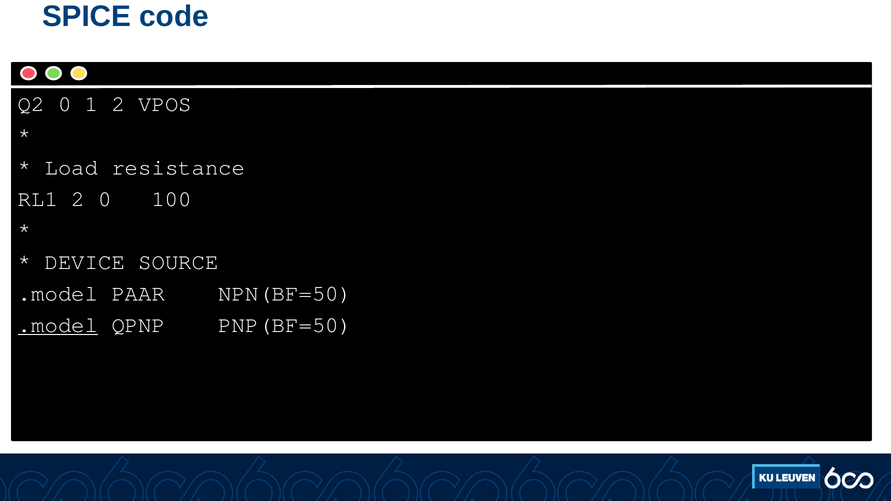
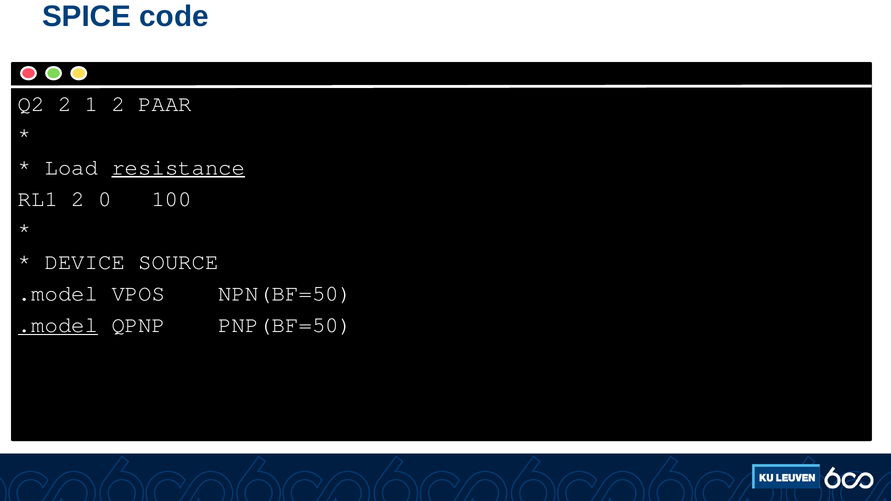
Q2 0: 0 -> 2 (65, 104)
VPOS: VPOS -> PAAR (165, 104)
resistance underline: none -> present (178, 167)
PAAR: PAAR -> VPOS (138, 294)
